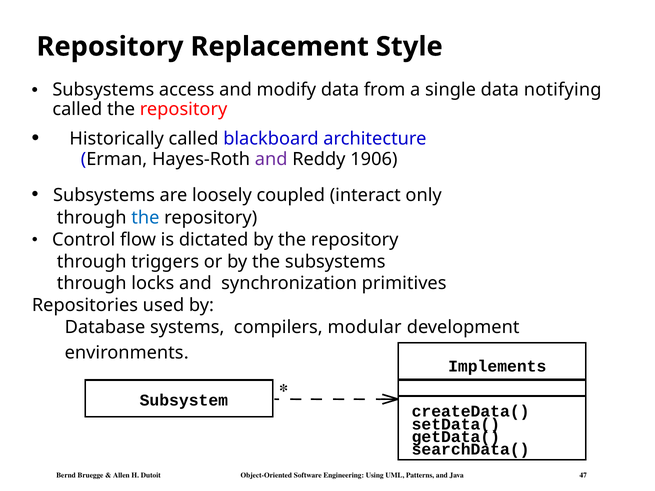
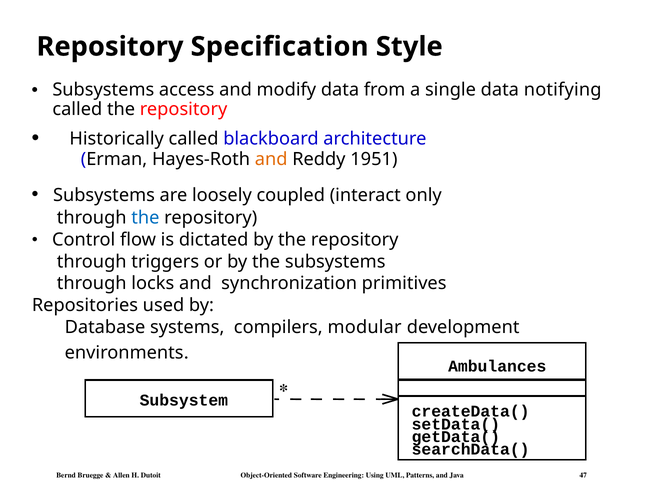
Replacement: Replacement -> Specification (280, 47)
and colour: purple -> orange (271, 159)
1906: 1906 -> 1951 (374, 159)
Implements: Implements -> Ambulances (497, 367)
